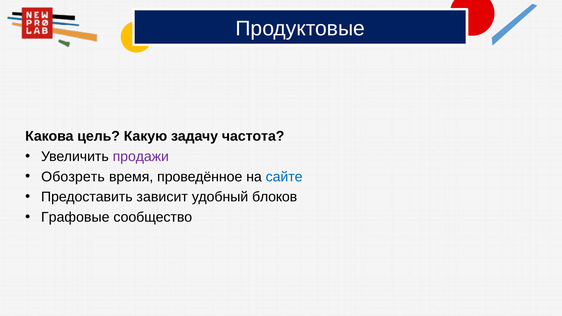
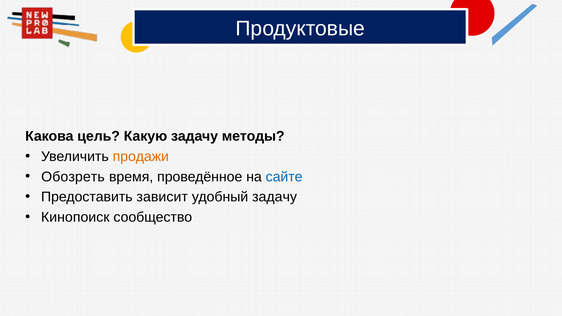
частота: частота -> методы (253, 136)
продажи colour: purple -> orange (141, 157)
удобный блоков: блоков -> задачу (275, 197)
Графовые: Графовые -> Кинопоиск (75, 217)
